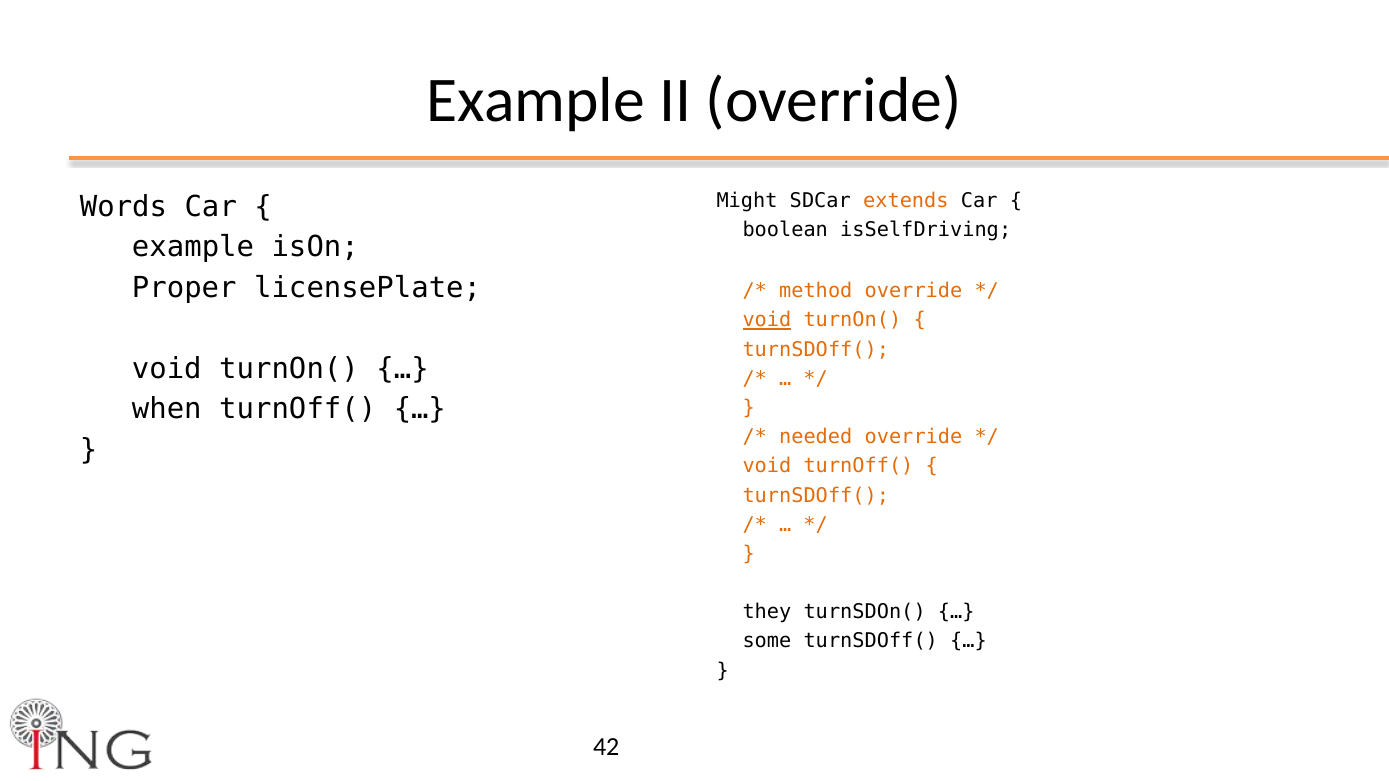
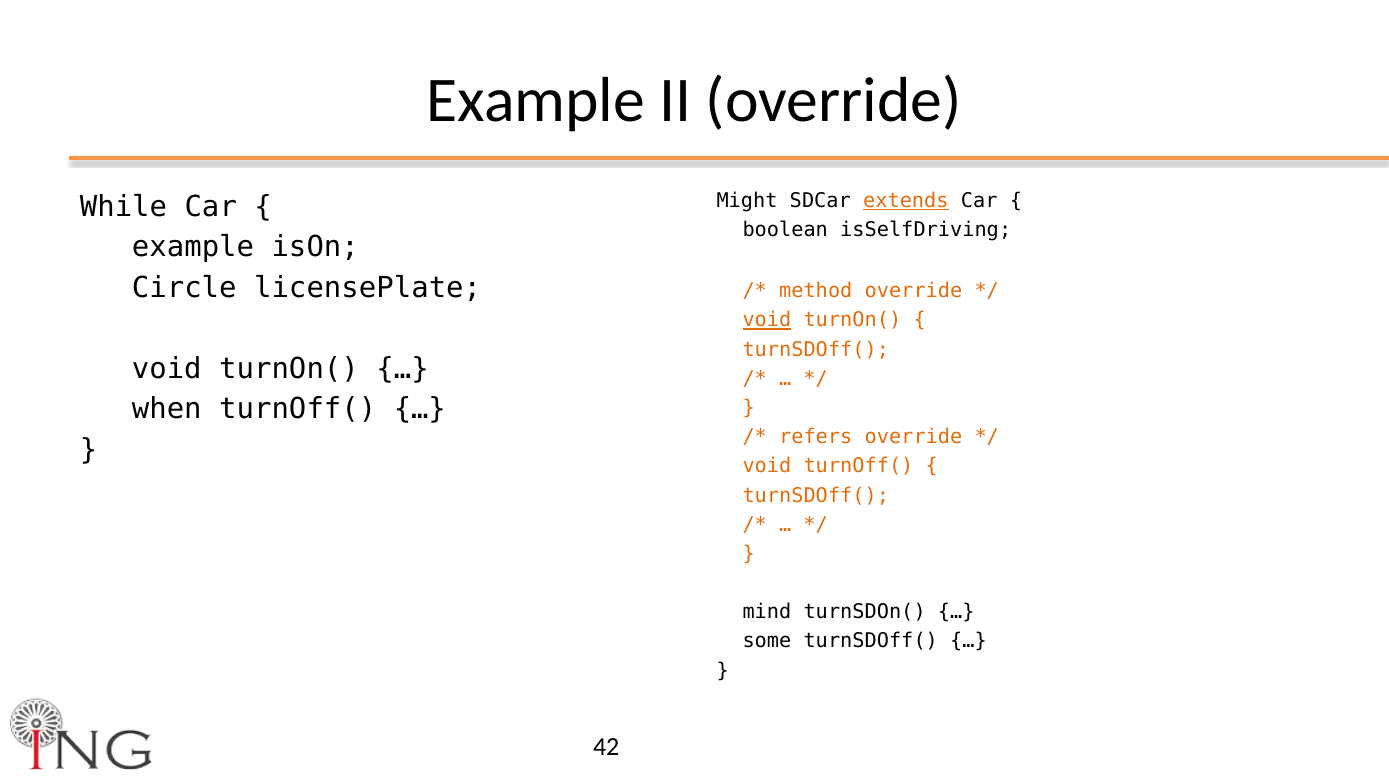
extends underline: none -> present (906, 201)
Words: Words -> While (123, 207)
Proper: Proper -> Circle (184, 288)
needed: needed -> refers (816, 437)
they: they -> mind (767, 612)
